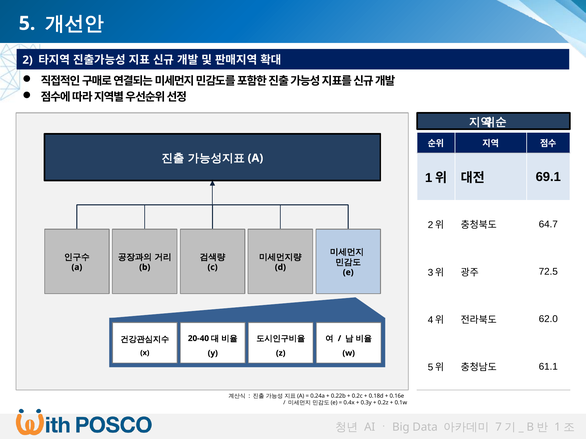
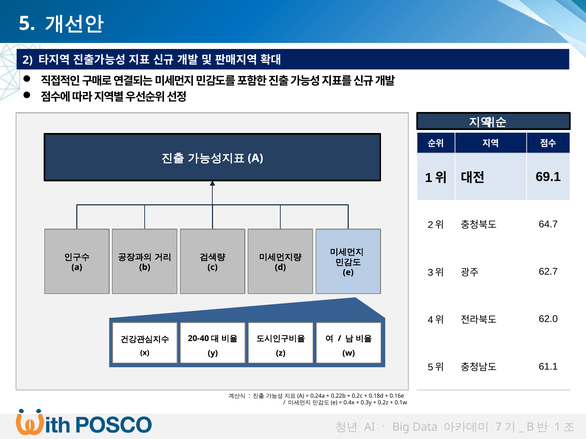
72.5: 72.5 -> 62.7 (548, 272)
